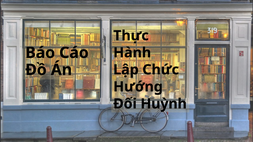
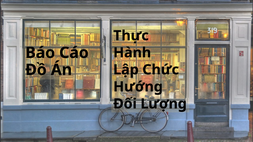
Huỳnh: Huỳnh -> Lượng (164, 104)
